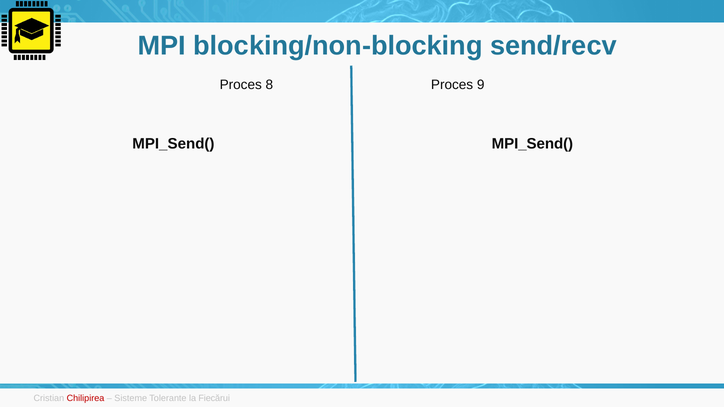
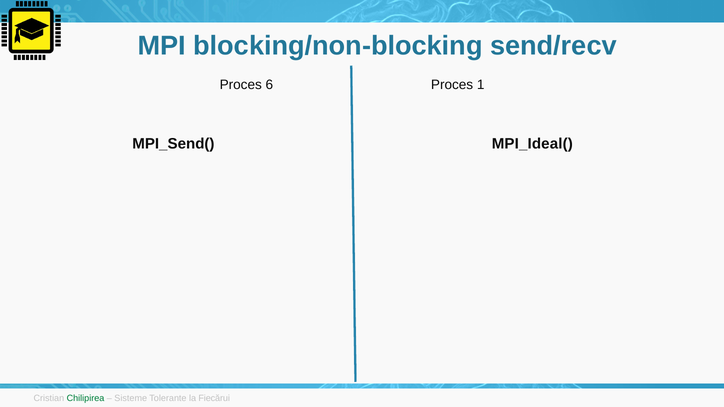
8: 8 -> 6 (269, 85)
9: 9 -> 1 (481, 85)
MPI_Send( MPI_Send(: MPI_Send( -> MPI_Ideal( (532, 144)
Chilipirea colour: red -> green (85, 399)
